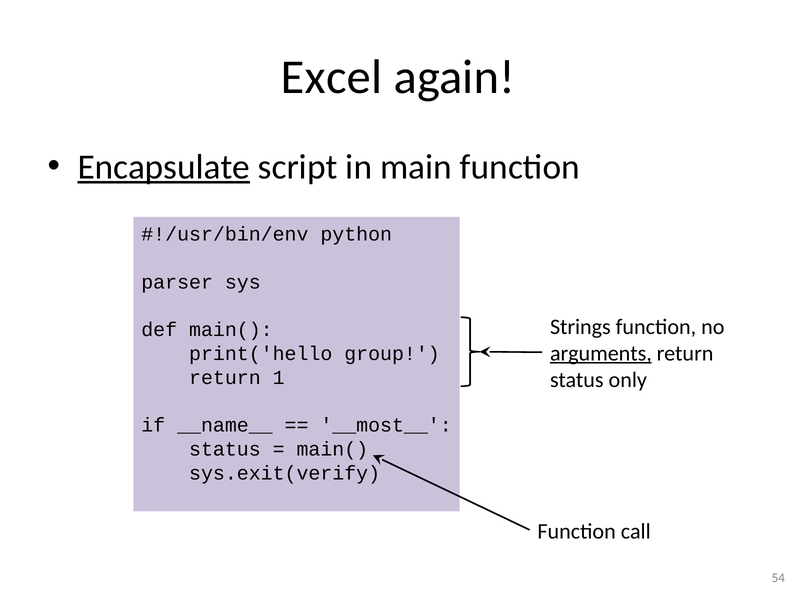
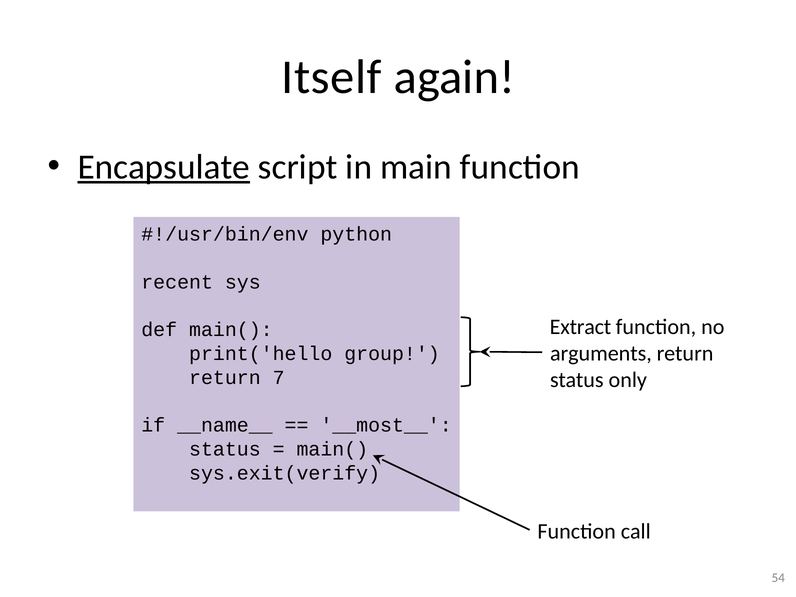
Excel: Excel -> Itself (332, 77)
parser: parser -> recent (177, 282)
Strings: Strings -> Extract (580, 327)
arguments underline: present -> none (601, 353)
1: 1 -> 7 (279, 378)
